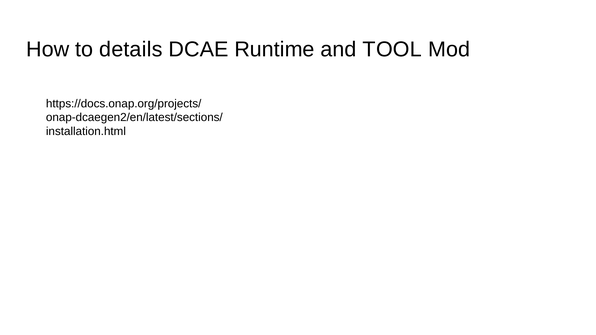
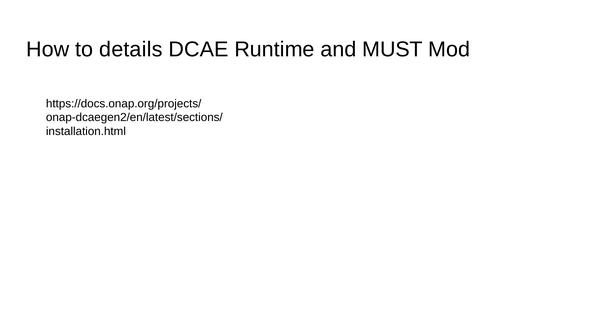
TOOL: TOOL -> MUST (392, 49)
